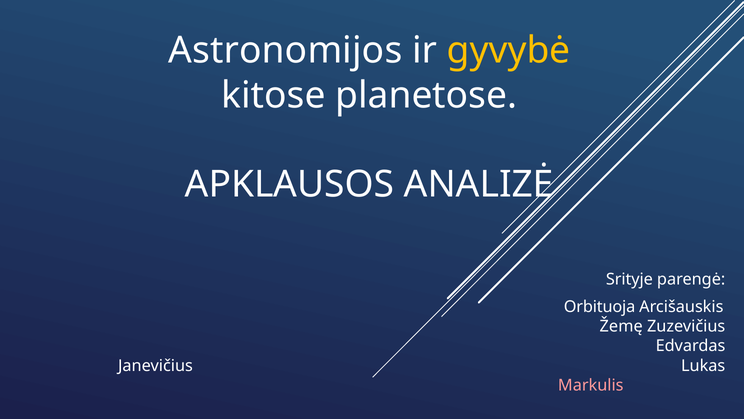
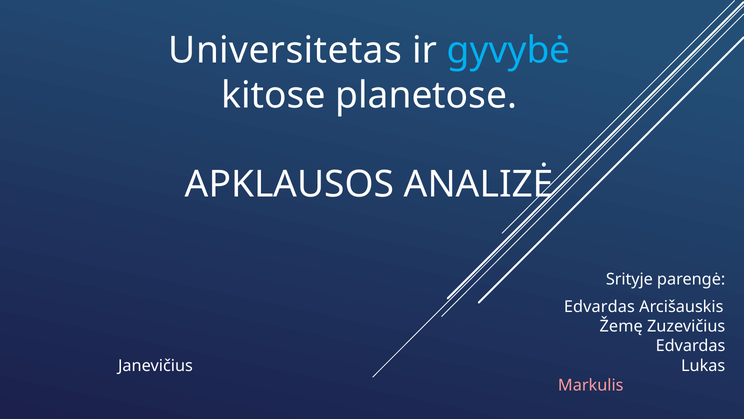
Astronomijos: Astronomijos -> Universitetas (285, 51)
gyvybė colour: yellow -> light blue (509, 51)
Orbituoja: Orbituoja -> Edvardas (599, 307)
